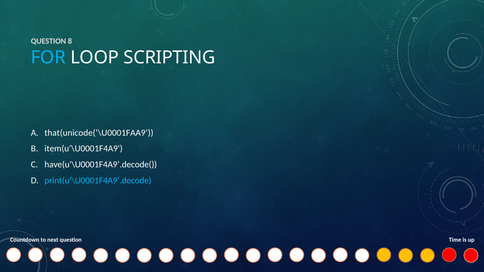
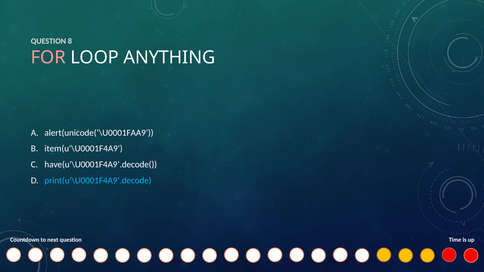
FOR colour: light blue -> pink (48, 58)
SCRIPTING: SCRIPTING -> ANYTHING (169, 58)
that(unicode(‘\U0001FAA9: that(unicode(‘\U0001FAA9 -> alert(unicode(‘\U0001FAA9 (99, 133)
